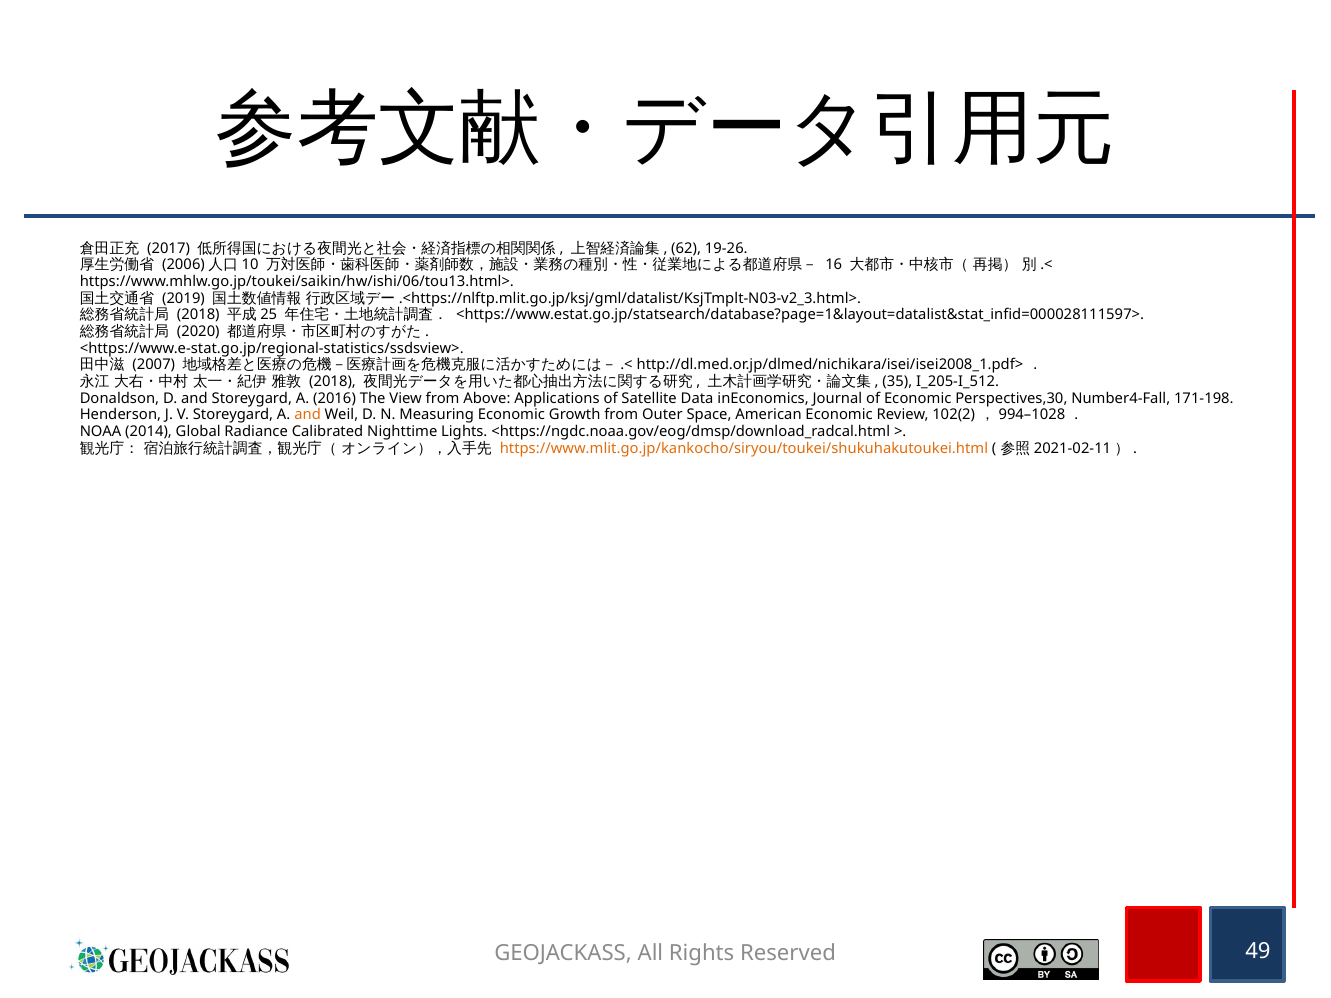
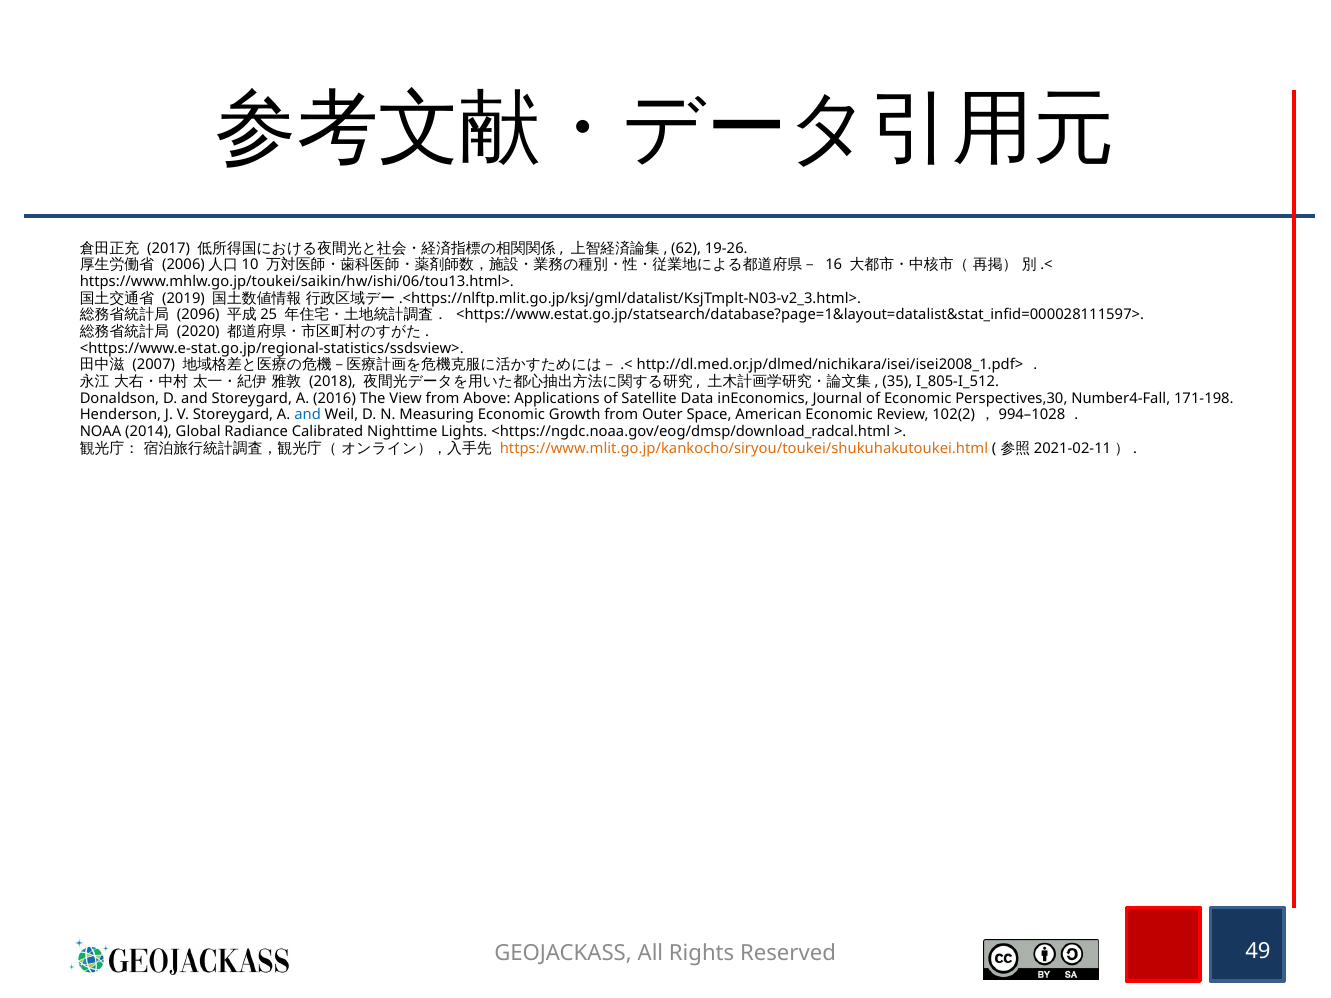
2018: 2018 -> 2096 (198, 315)
I_205-I_512: I_205-I_512 -> I_805-I_512 (958, 382)
and colour: orange -> blue (308, 415)
